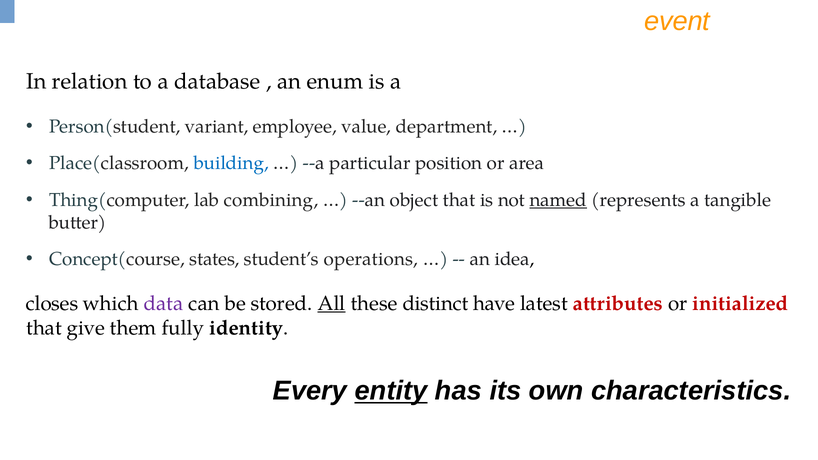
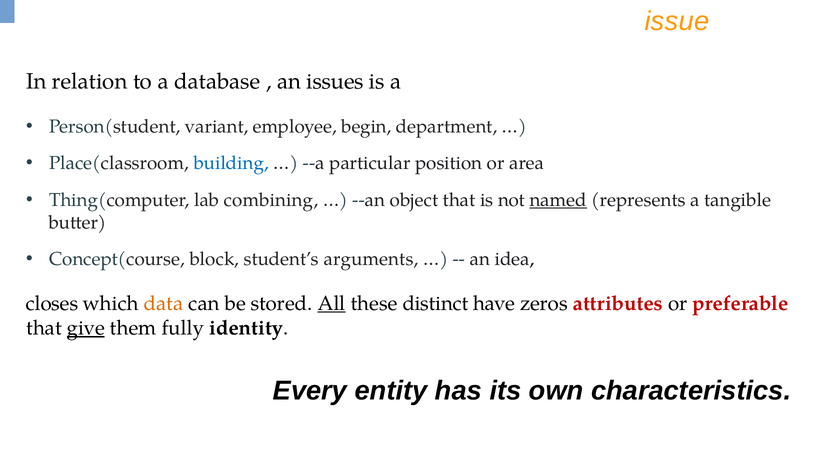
event: event -> issue (677, 21)
enum: enum -> issues (335, 82)
value: value -> begin (366, 126)
states: states -> block (214, 259)
operations: operations -> arguments (371, 259)
data colour: purple -> orange (164, 303)
latest: latest -> zeros (544, 303)
initialized: initialized -> preferable (740, 303)
give underline: none -> present (86, 328)
entity underline: present -> none (391, 391)
